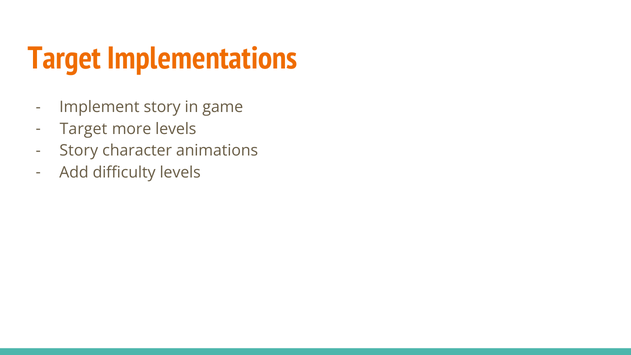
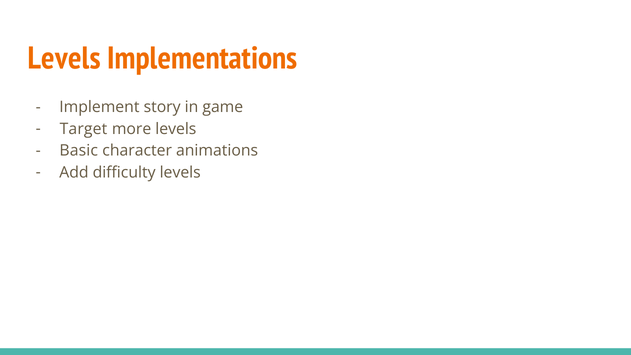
Target: Target -> Levels (64, 58)
Story: Story -> Basic (79, 151)
